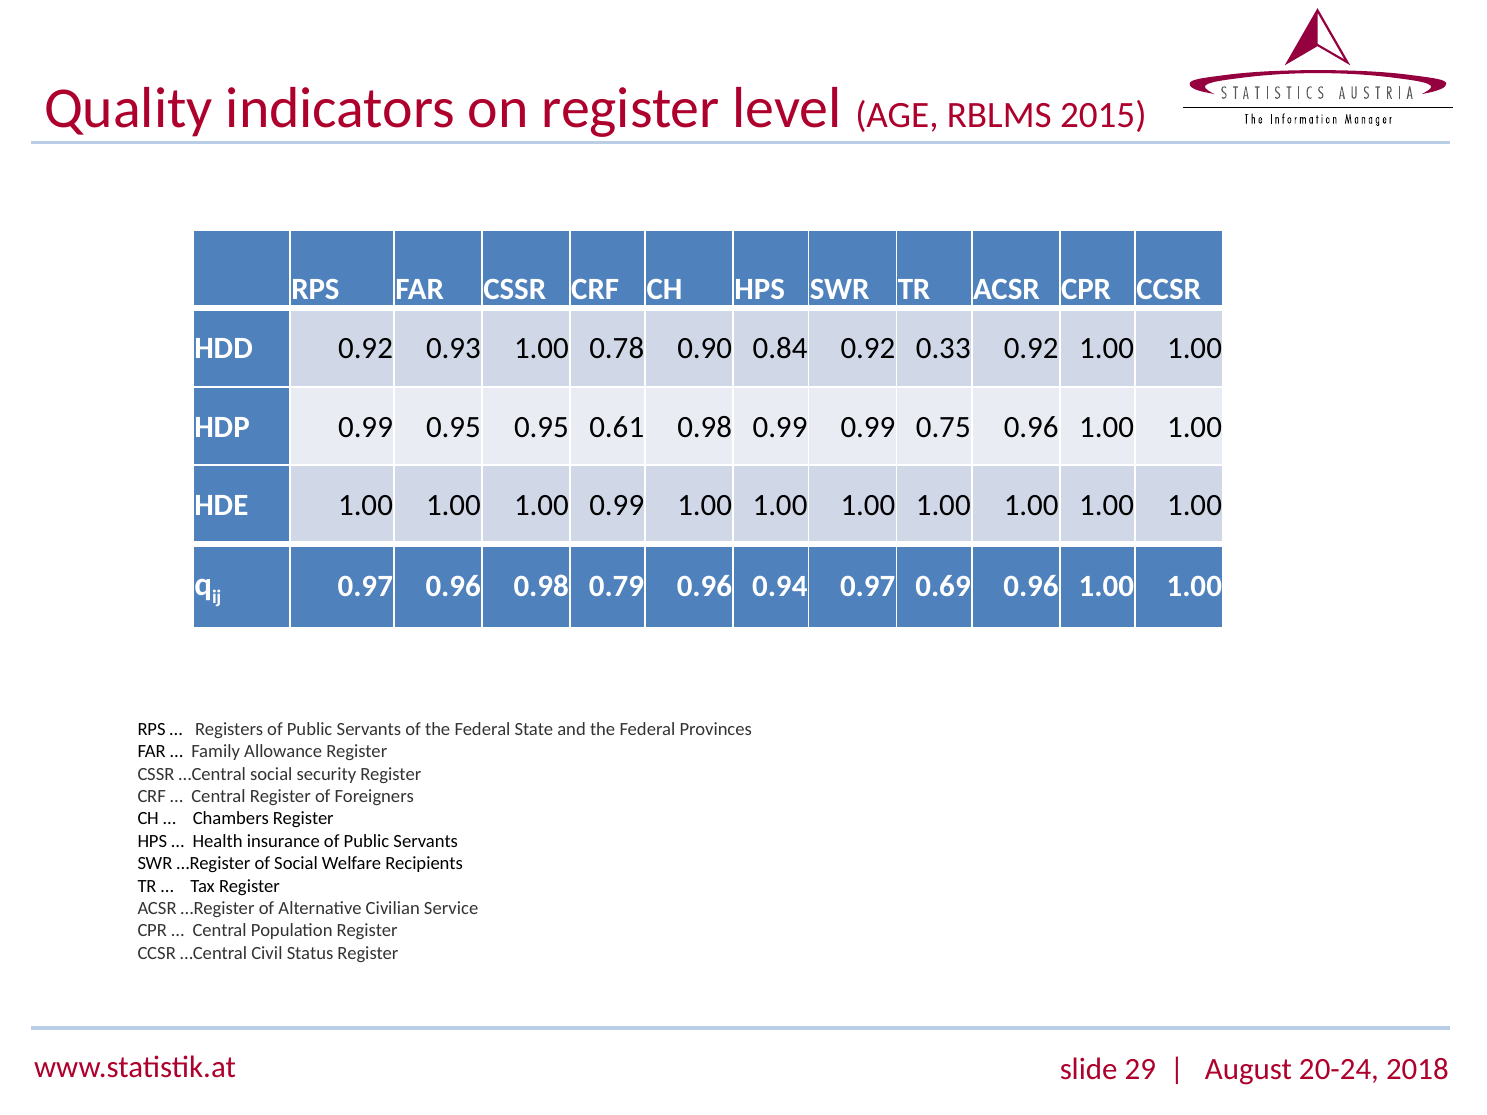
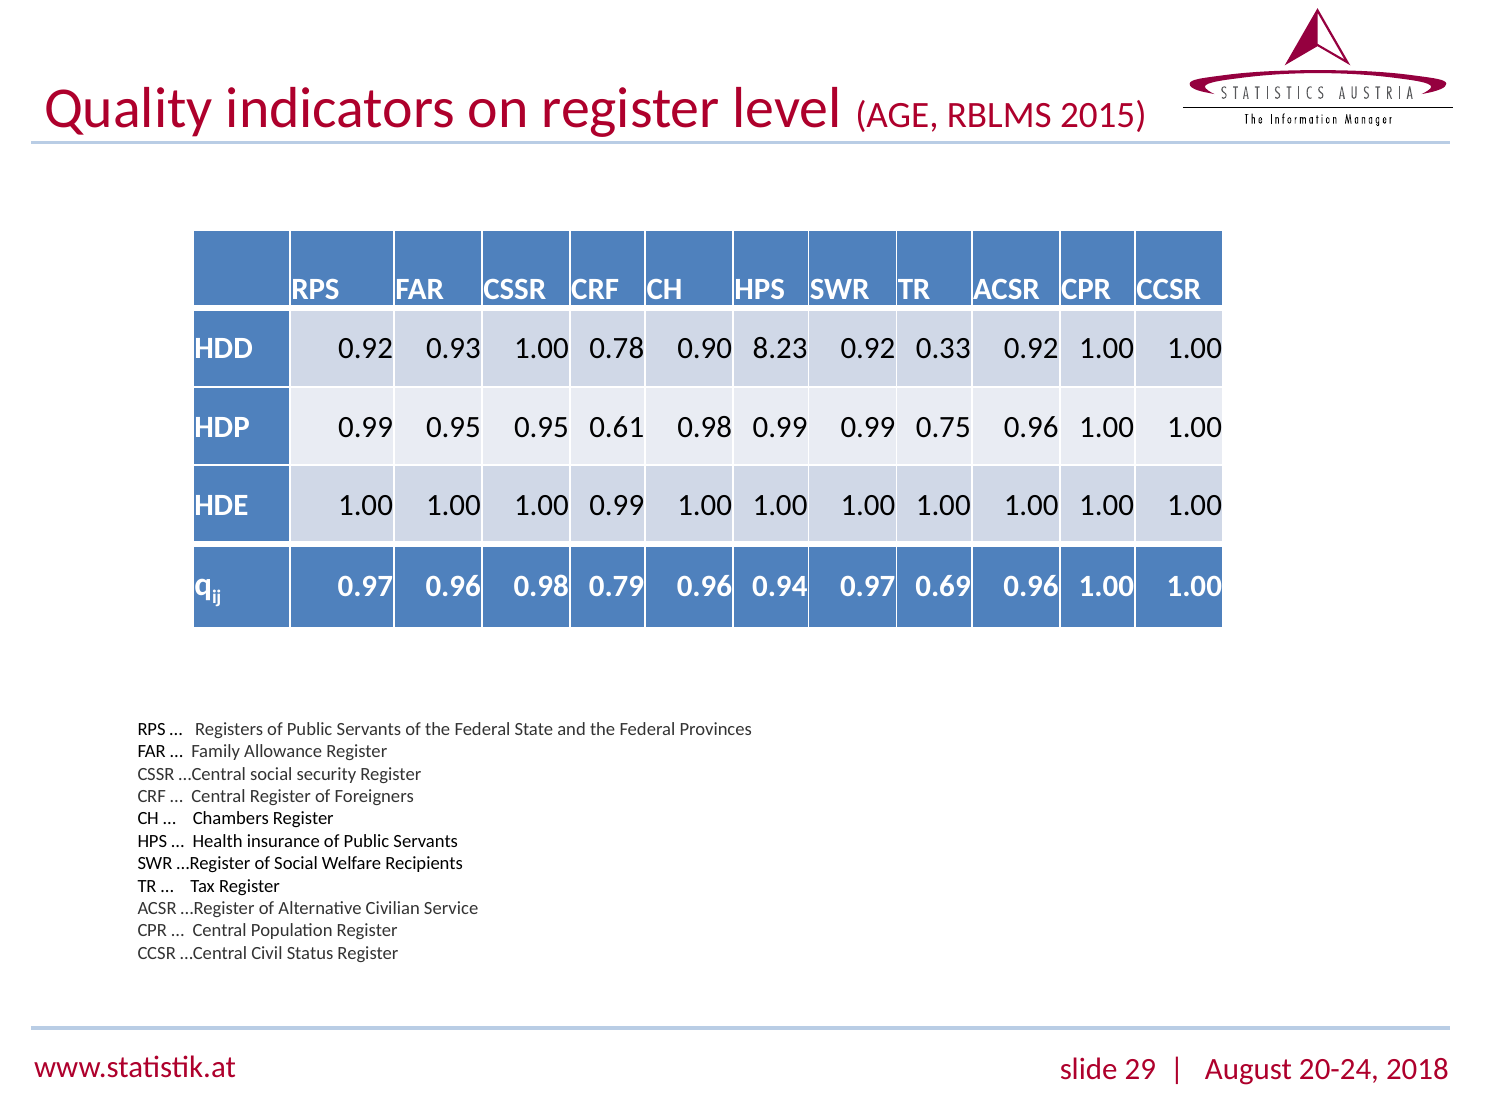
0.84: 0.84 -> 8.23 (780, 348)
